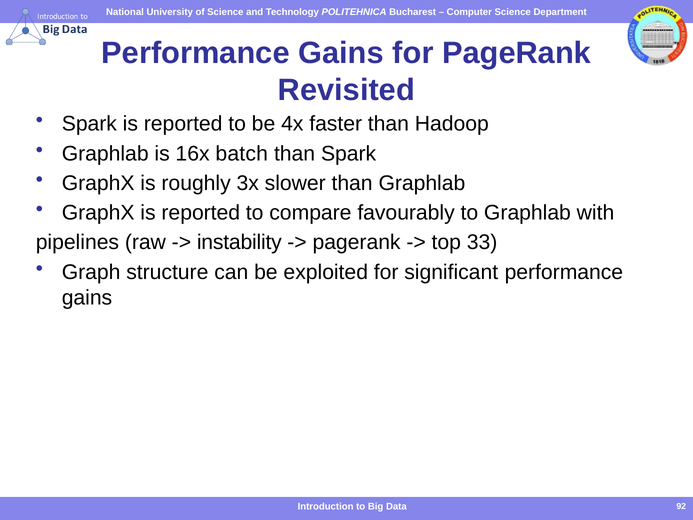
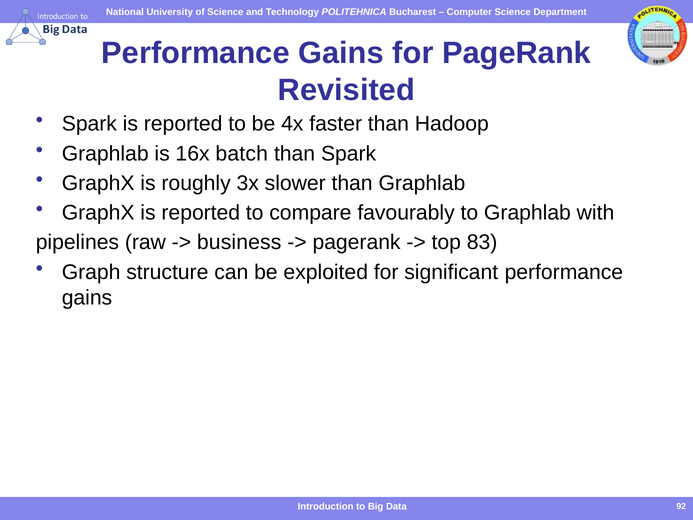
instability: instability -> business (239, 242)
33: 33 -> 83 (482, 242)
